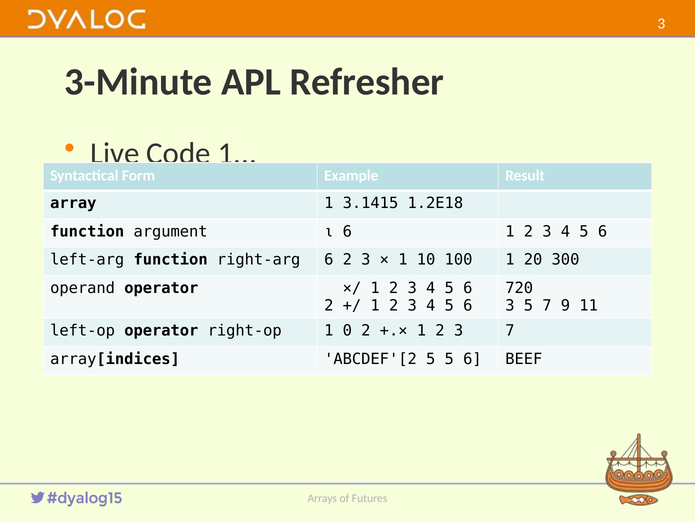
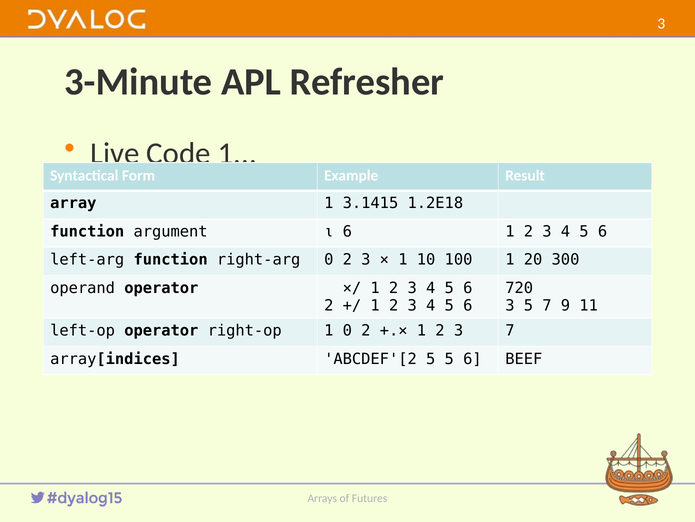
right-arg 6: 6 -> 0 (329, 259)
